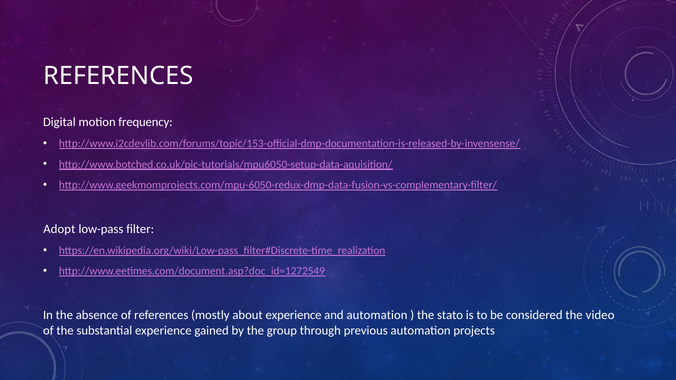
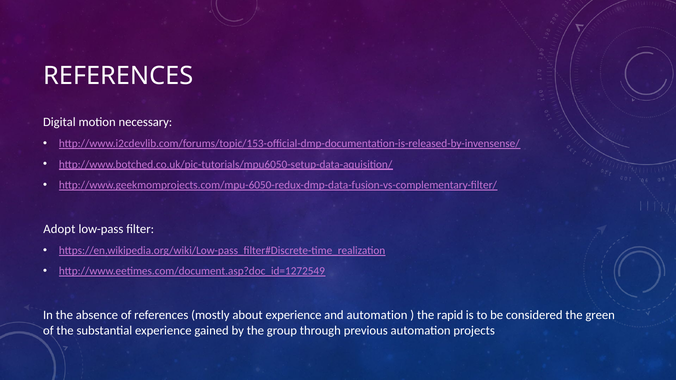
frequency: frequency -> necessary (145, 122)
stato: stato -> rapid (450, 315)
video: video -> green (600, 315)
